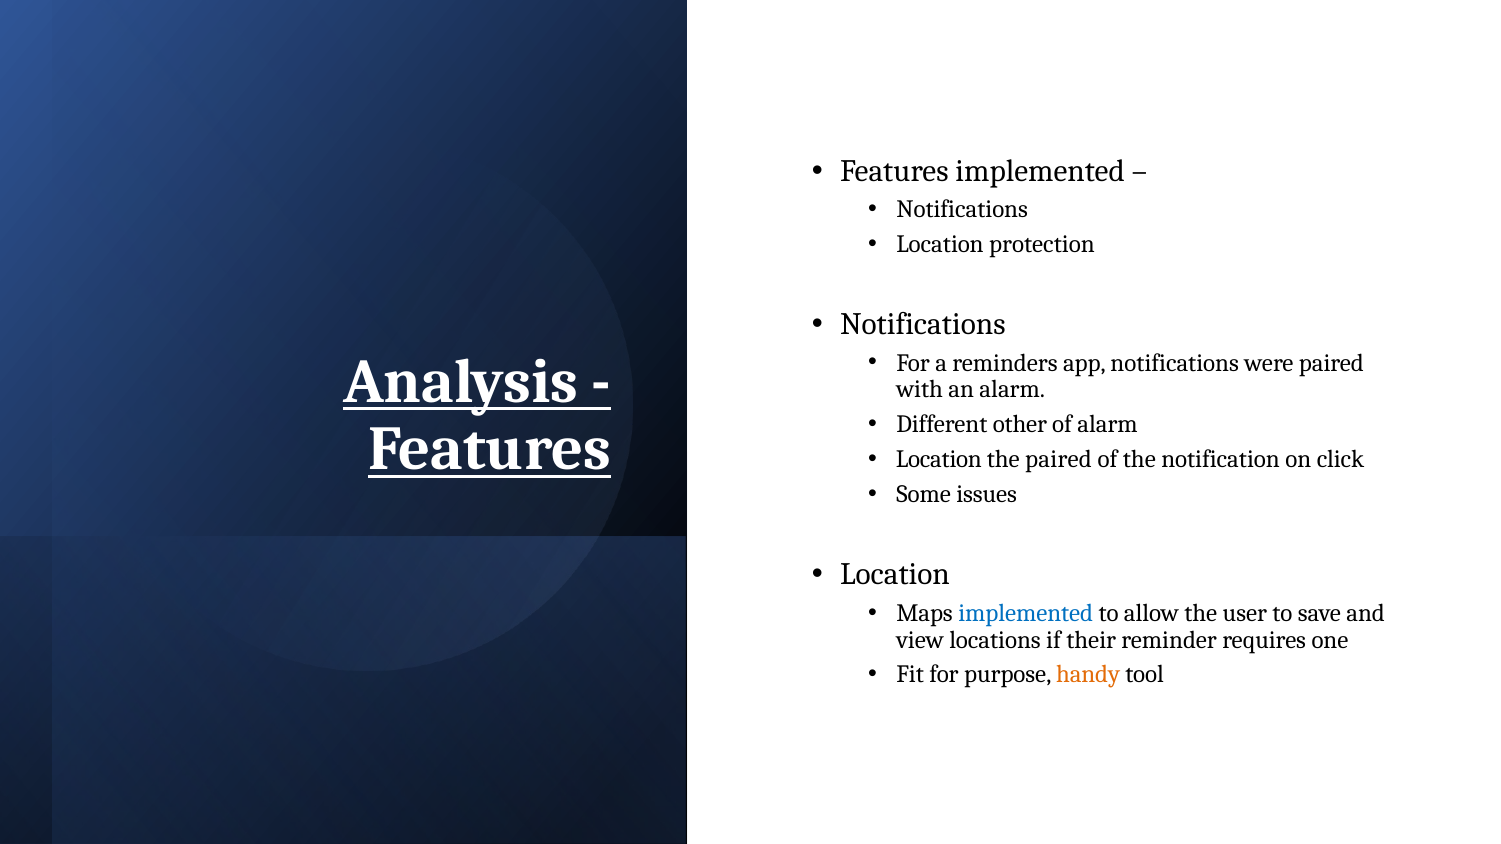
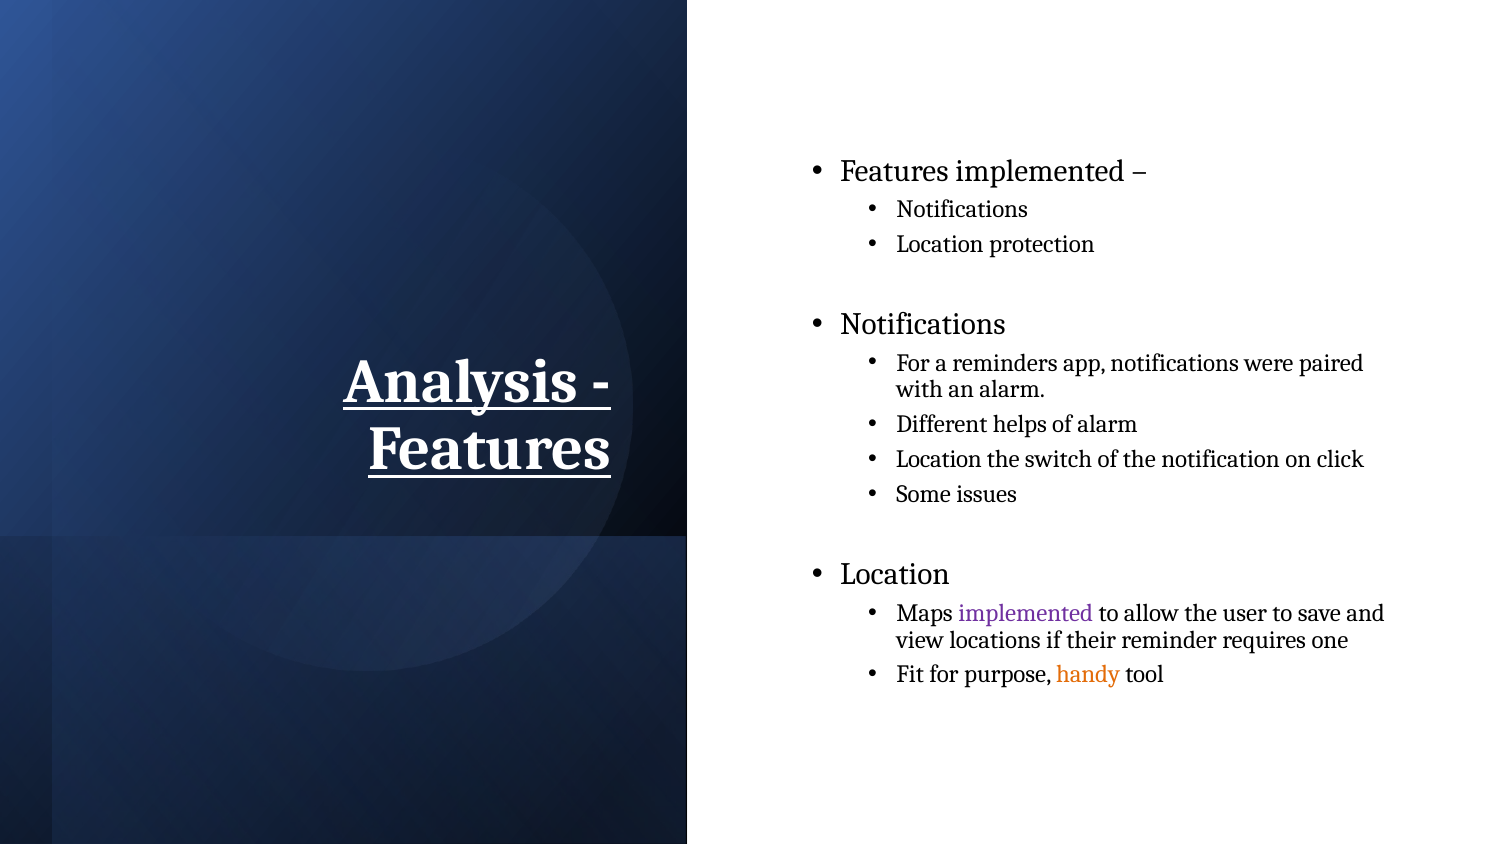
other: other -> helps (1020, 425)
the paired: paired -> switch (1059, 459)
implemented colour: blue -> purple (1026, 613)
